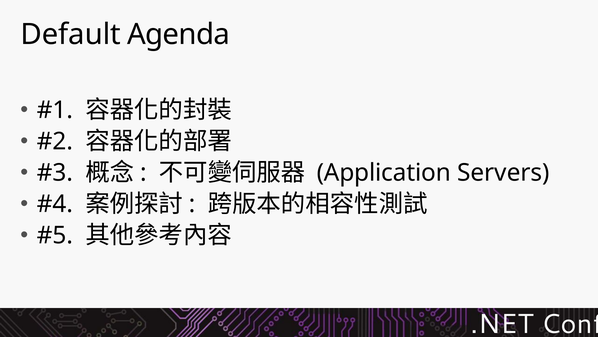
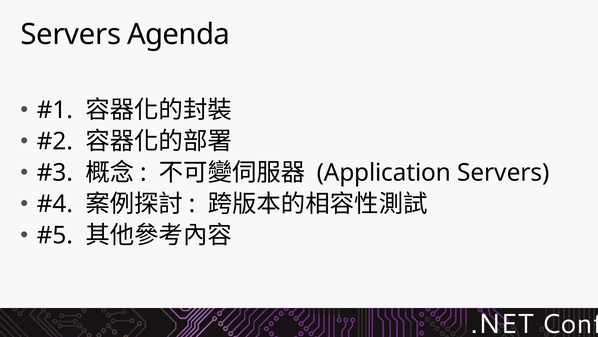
Default: Default -> Servers (71, 34)
